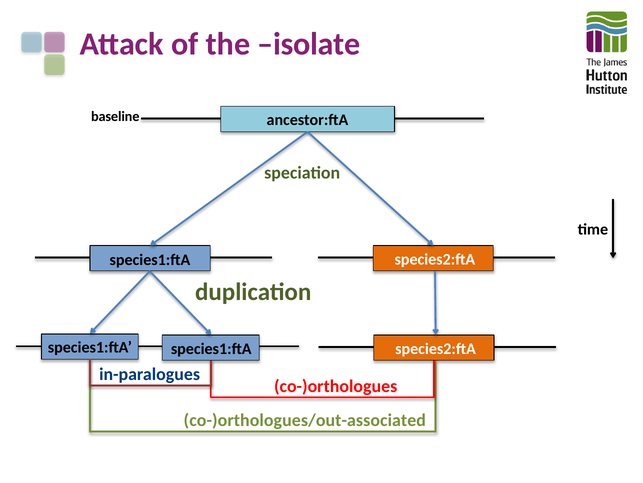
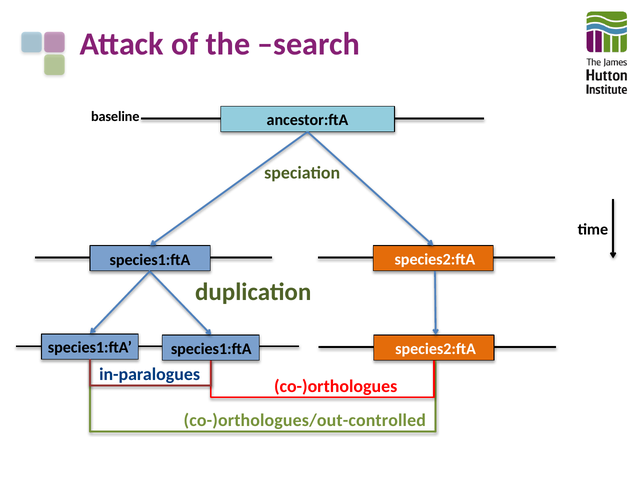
isolate: isolate -> search (309, 44)
co-)orthologues/out-associated: co-)orthologues/out-associated -> co-)orthologues/out-controlled (305, 420)
